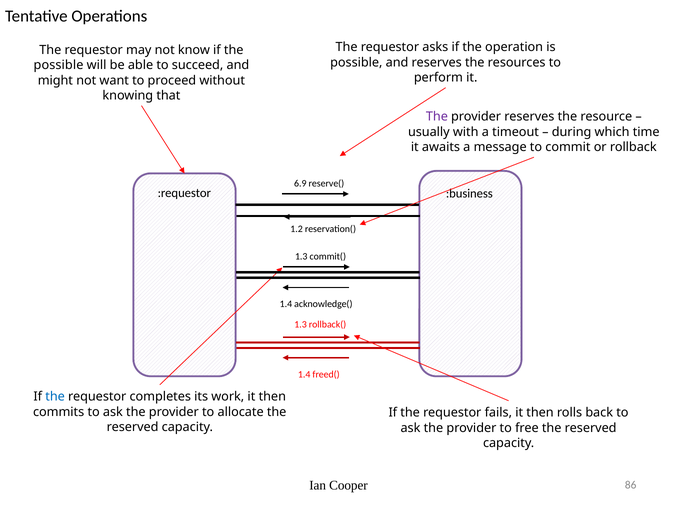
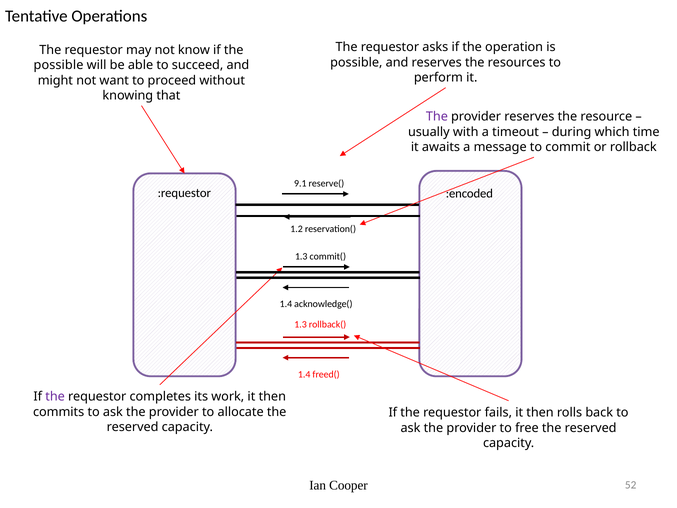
6.9: 6.9 -> 9.1 (300, 183)
:business: :business -> :encoded (469, 194)
the colour: blue -> purple (55, 396)
86: 86 -> 52 (631, 485)
